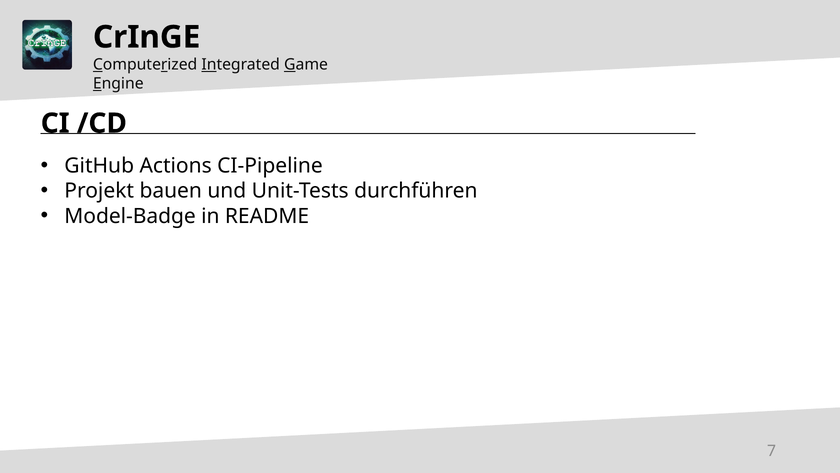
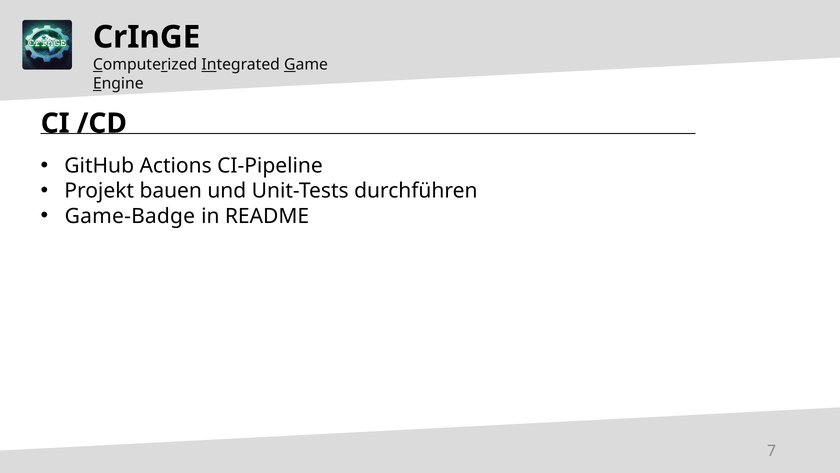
Model-Badge: Model-Badge -> Game-Badge (130, 216)
